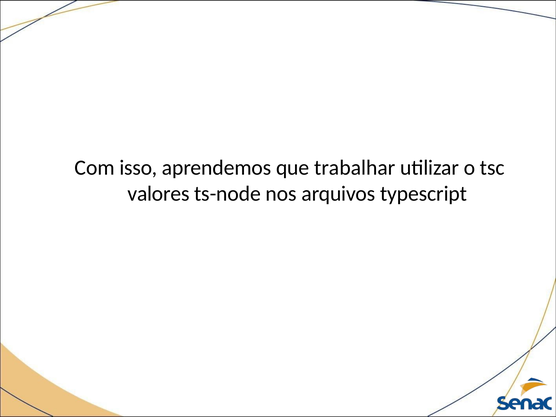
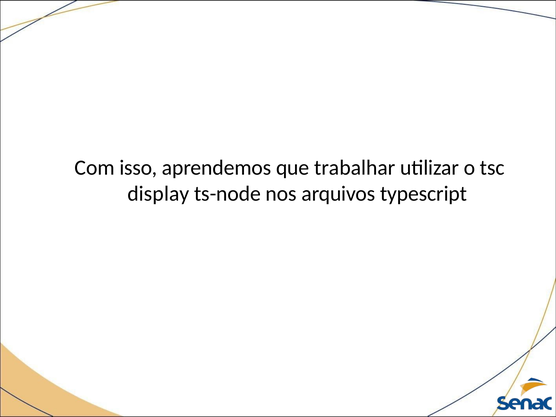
valores: valores -> display (158, 194)
